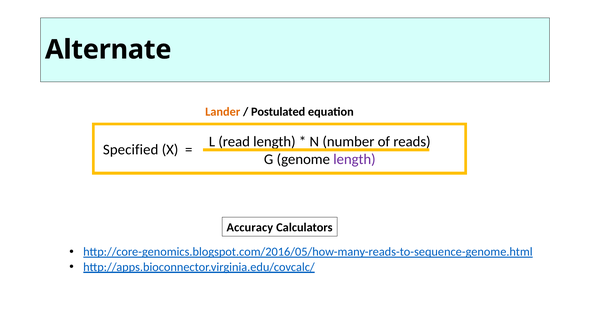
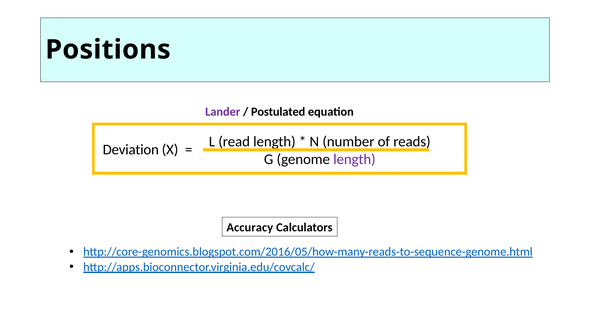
Alternate: Alternate -> Positions (108, 50)
Lander colour: orange -> purple (223, 112)
Specified: Specified -> Deviation (131, 149)
